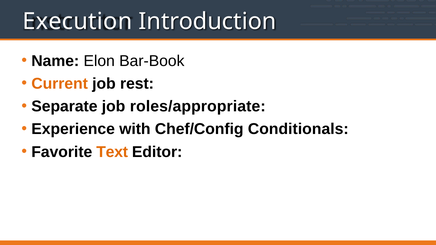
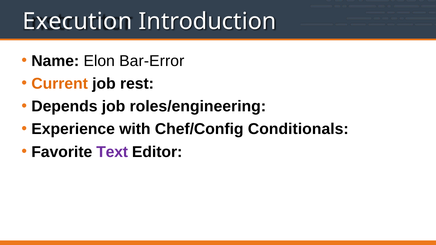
Bar-Book: Bar-Book -> Bar-Error (152, 61)
Separate: Separate -> Depends (64, 106)
roles/appropriate: roles/appropriate -> roles/engineering (198, 106)
Text colour: orange -> purple (112, 152)
